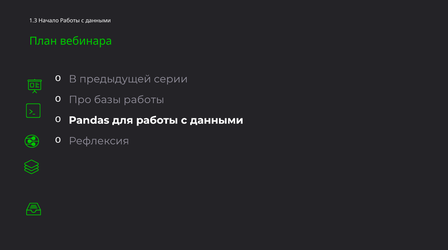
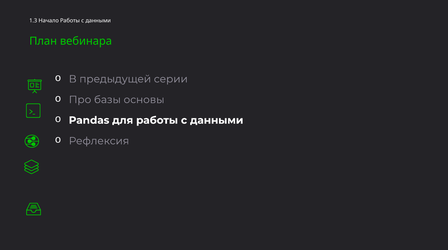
базы работы: работы -> основы (144, 100)
